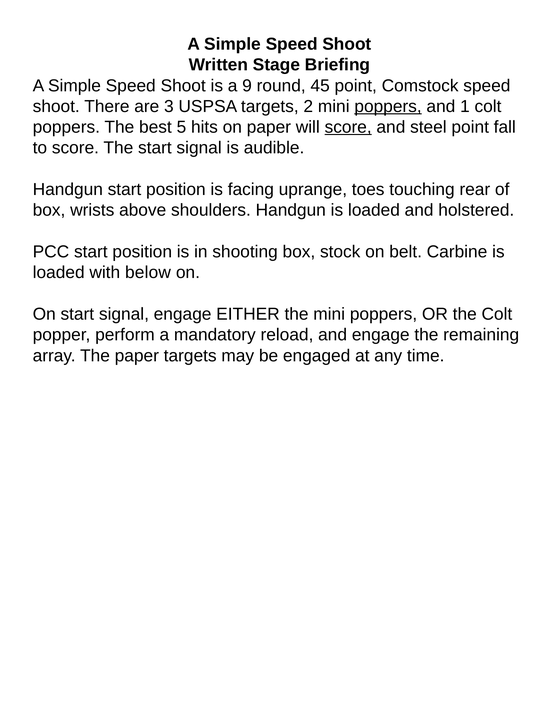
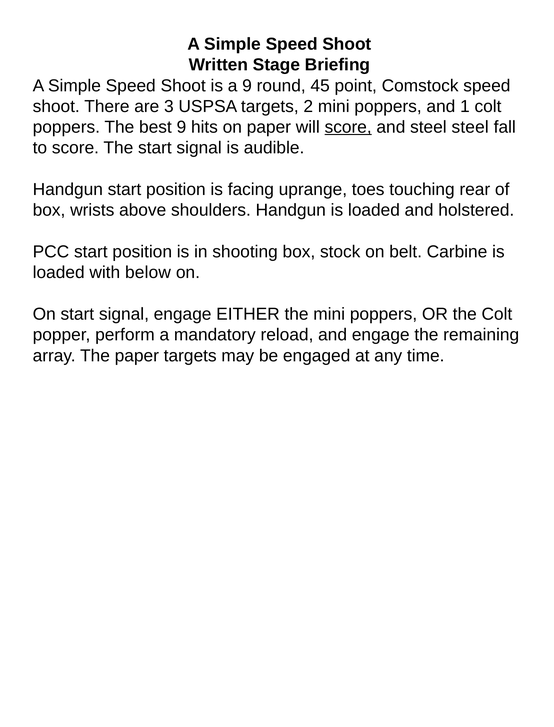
poppers underline: present -> none (388, 106)
best 5: 5 -> 9 (181, 127)
steel point: point -> steel (470, 127)
